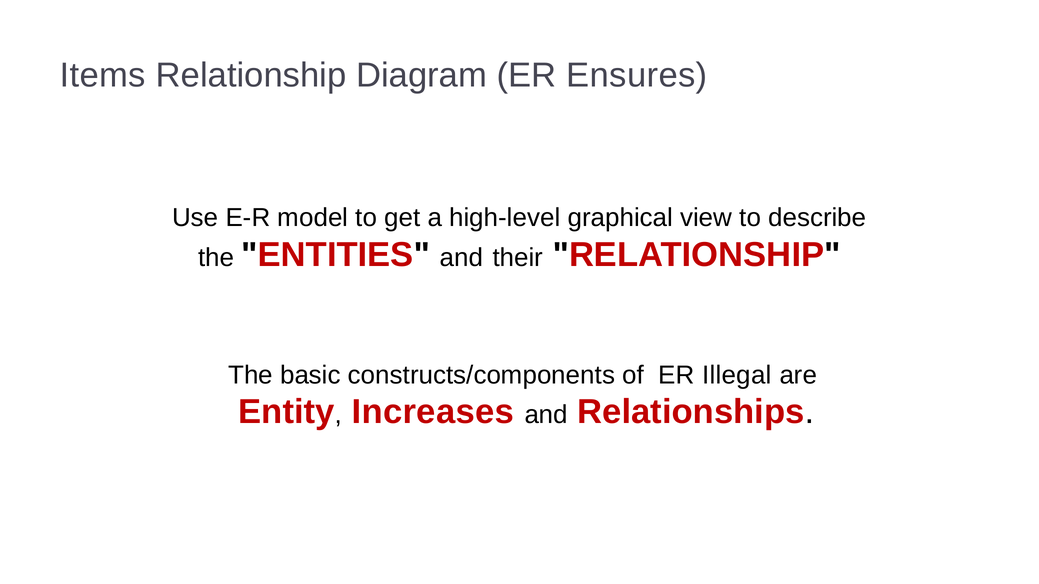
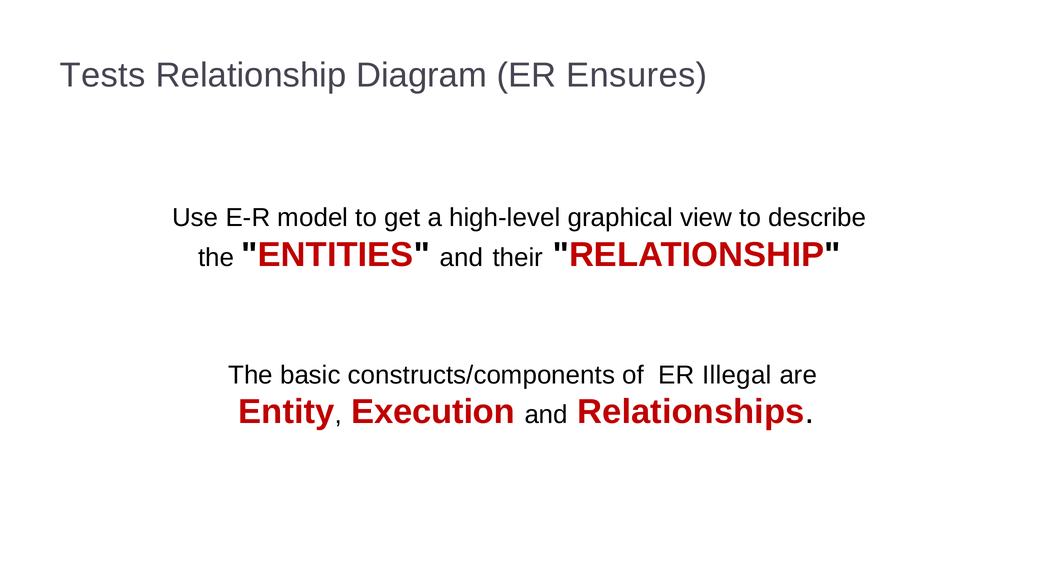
Items: Items -> Tests (103, 75)
Increases: Increases -> Execution (433, 412)
